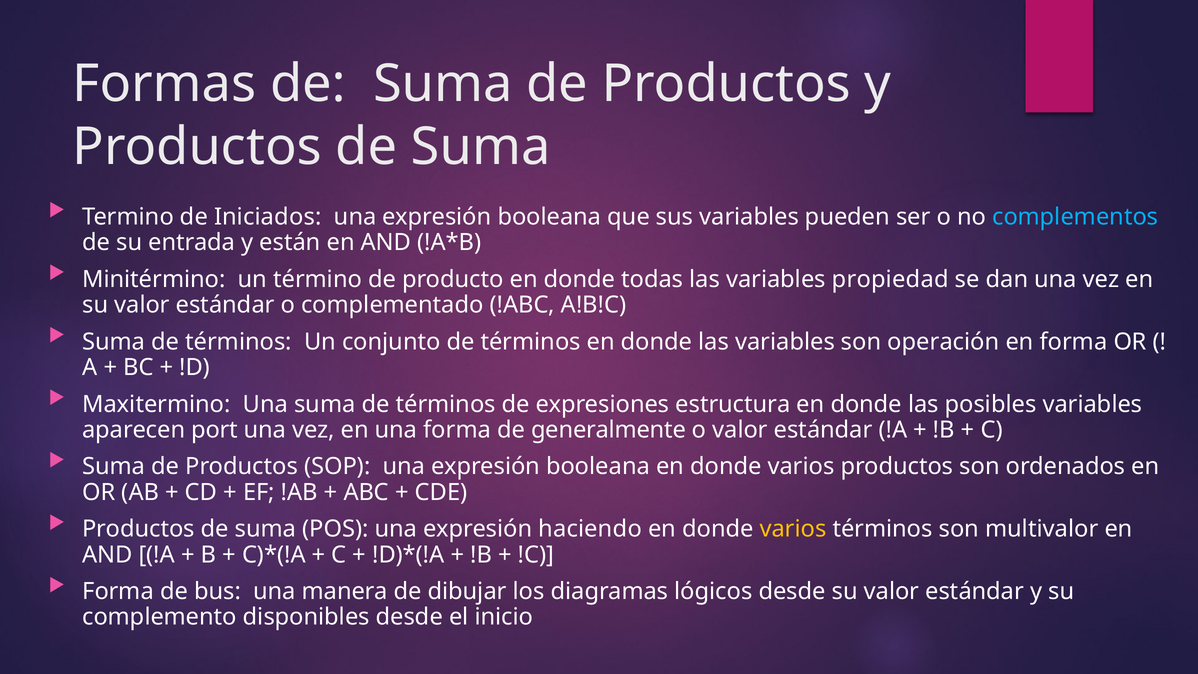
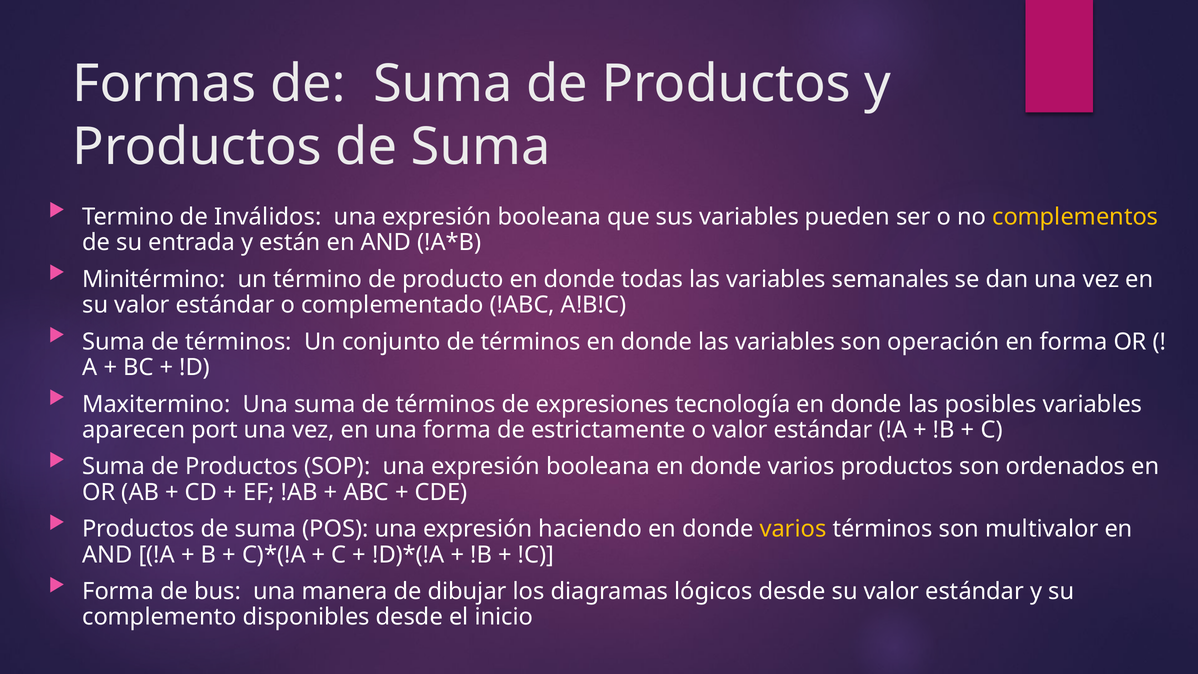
Iniciados: Iniciados -> Inválidos (268, 217)
complementos colour: light blue -> yellow (1075, 217)
propiedad: propiedad -> semanales (890, 279)
estructura: estructura -> tecnología (733, 404)
generalmente: generalmente -> estrictamente (608, 430)
